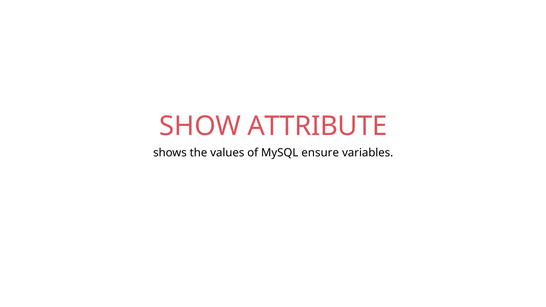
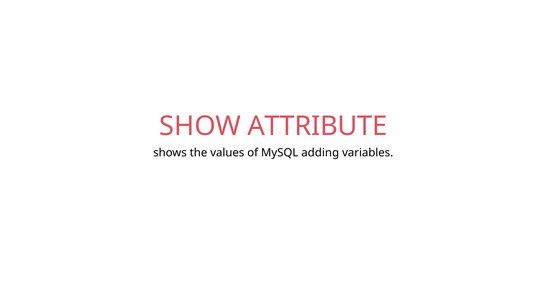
ensure: ensure -> adding (320, 153)
